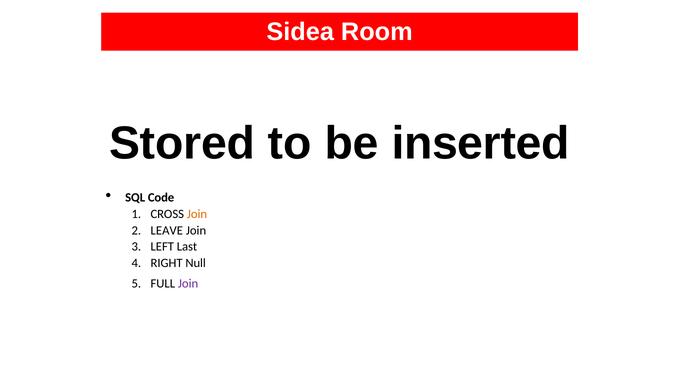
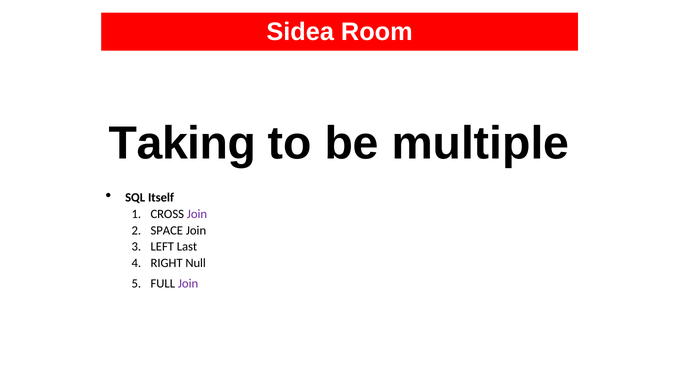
Stored: Stored -> Taking (182, 143)
inserted: inserted -> multiple (480, 143)
Code: Code -> Itself (161, 198)
Join colour: orange -> purple (197, 214)
LEAVE: LEAVE -> SPACE (167, 230)
